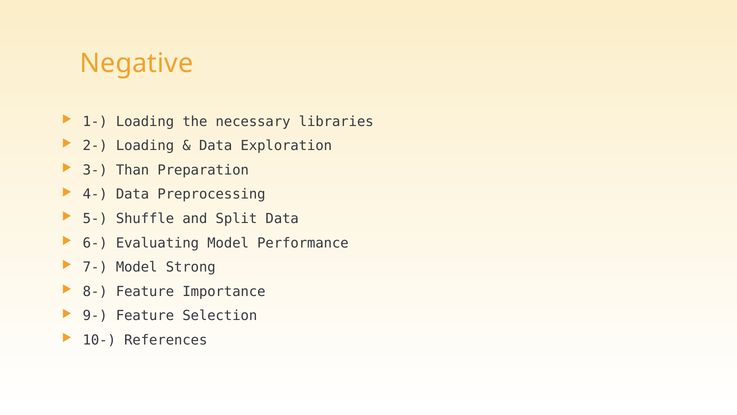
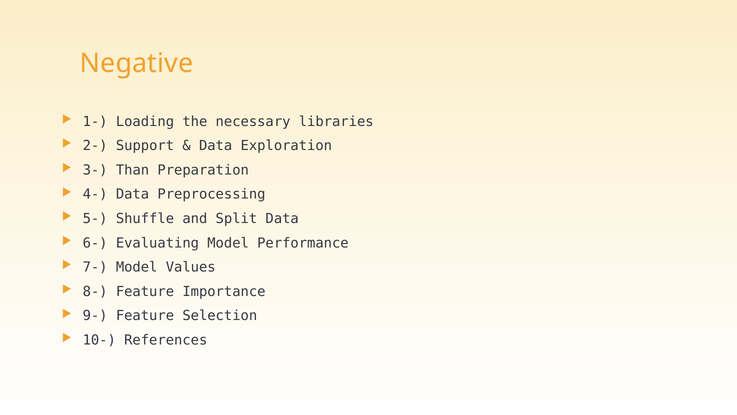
2- Loading: Loading -> Support (145, 146)
Strong: Strong -> Values (191, 267)
